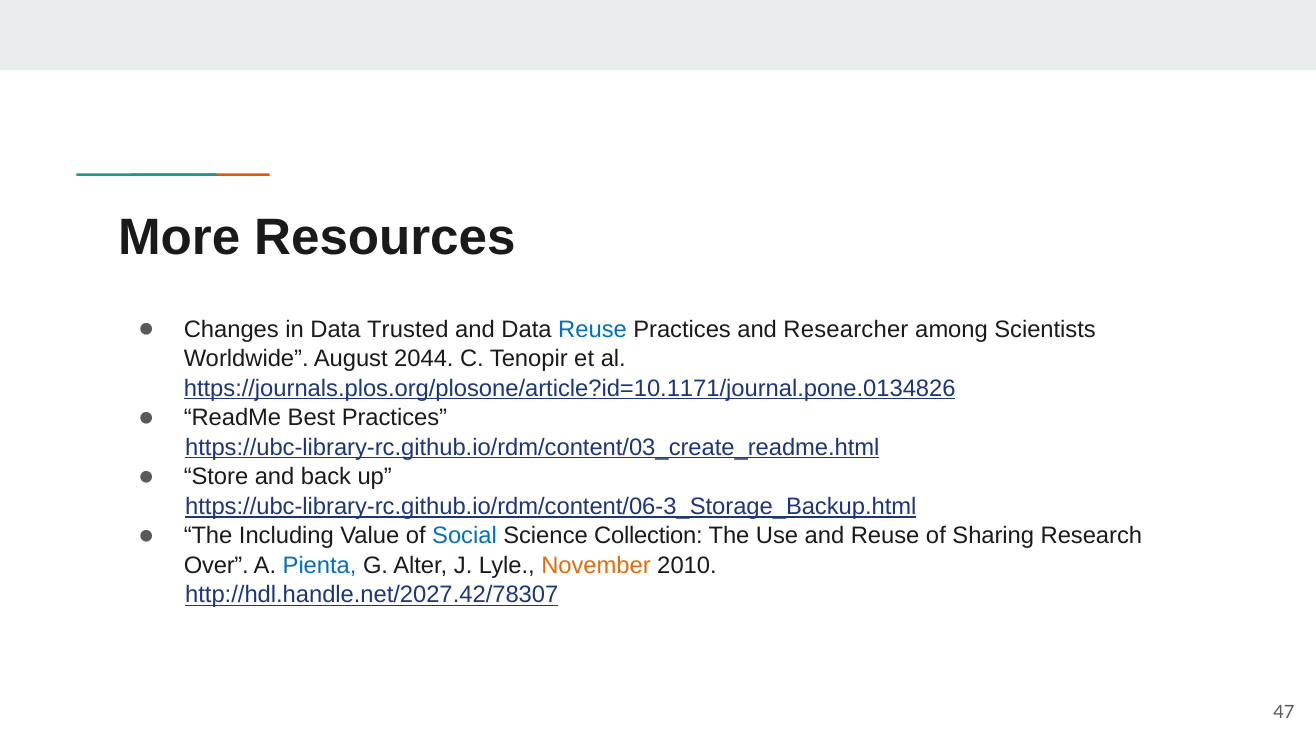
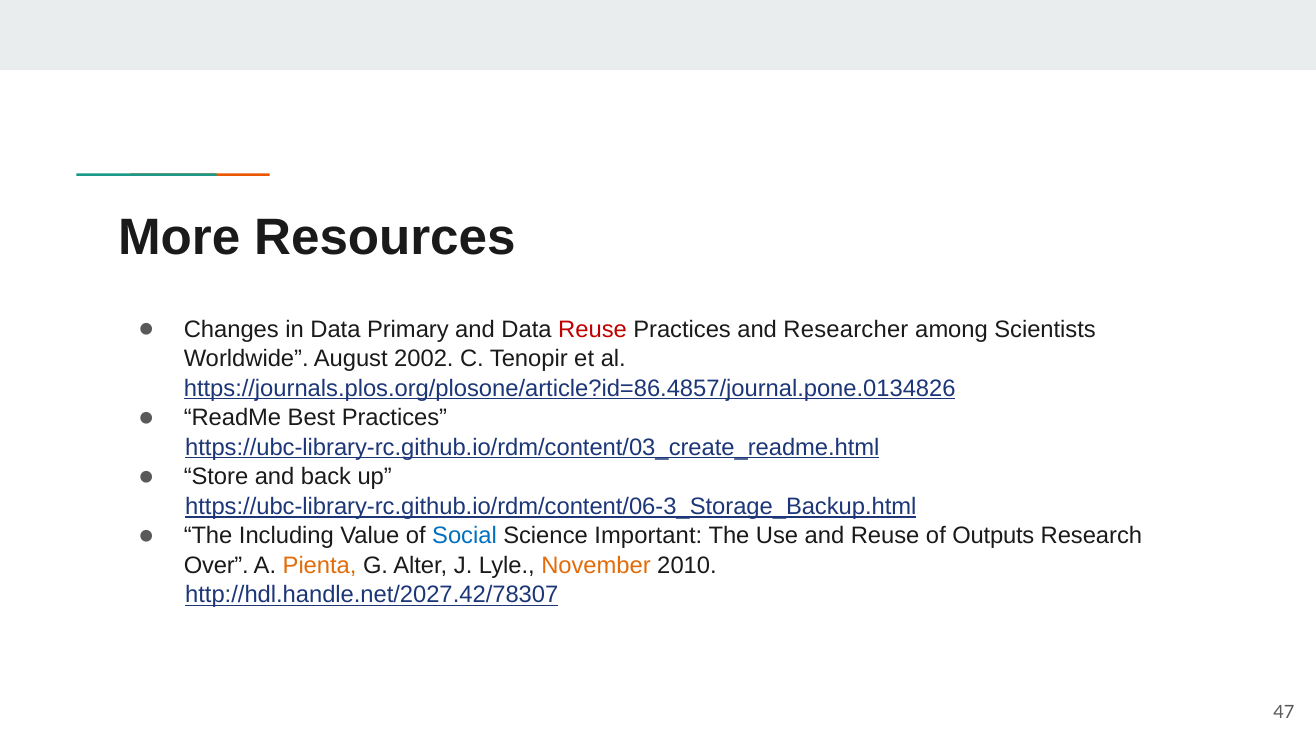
Trusted: Trusted -> Primary (408, 329)
Reuse colour: blue -> red (593, 329)
2044: 2044 -> 2002 (424, 359)
https://journals.plos.org/plosone/article?id=10.1171/journal.pone.0134826: https://journals.plos.org/plosone/article?id=10.1171/journal.pone.0134826 -> https://journals.plos.org/plosone/article?id=86.4857/journal.pone.0134826 (570, 388)
Collection: Collection -> Important (648, 536)
Sharing: Sharing -> Outputs (993, 536)
Pienta colour: blue -> orange (320, 566)
